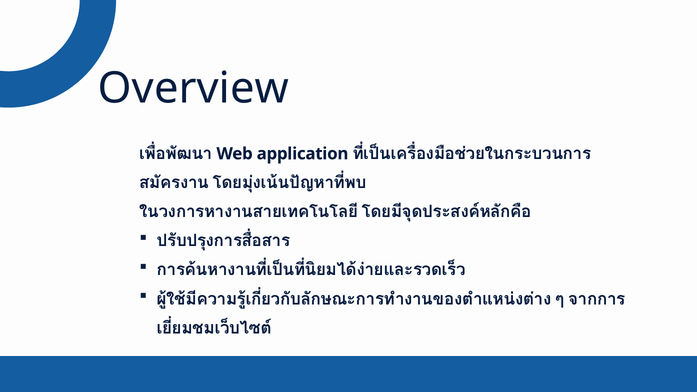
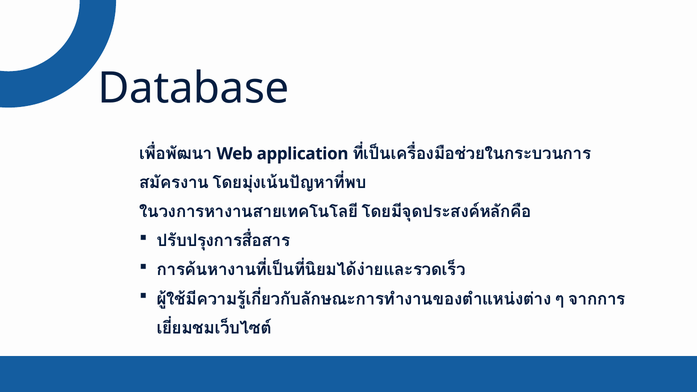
Overview: Overview -> Database (194, 88)
